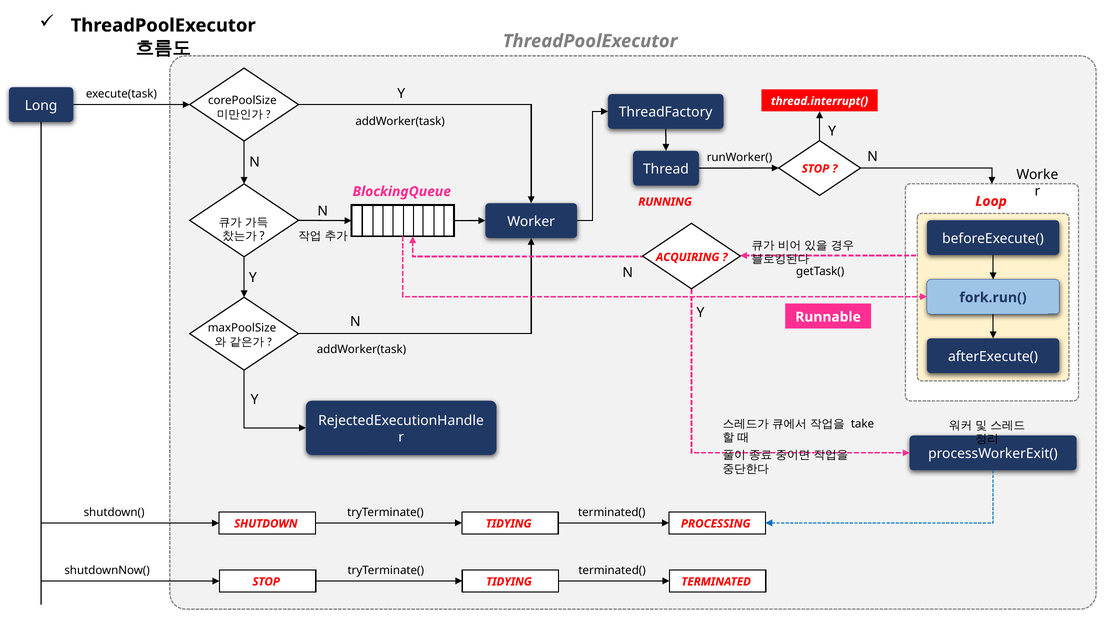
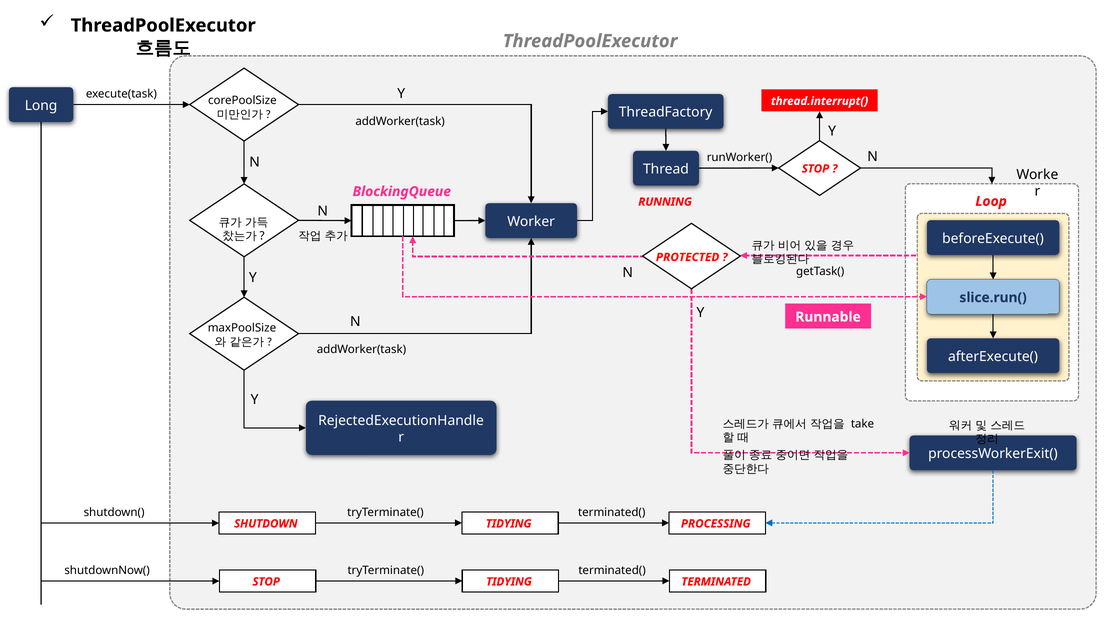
ACQUIRING: ACQUIRING -> PROTECTED (688, 257)
fork.run(: fork.run( -> slice.run( (993, 298)
